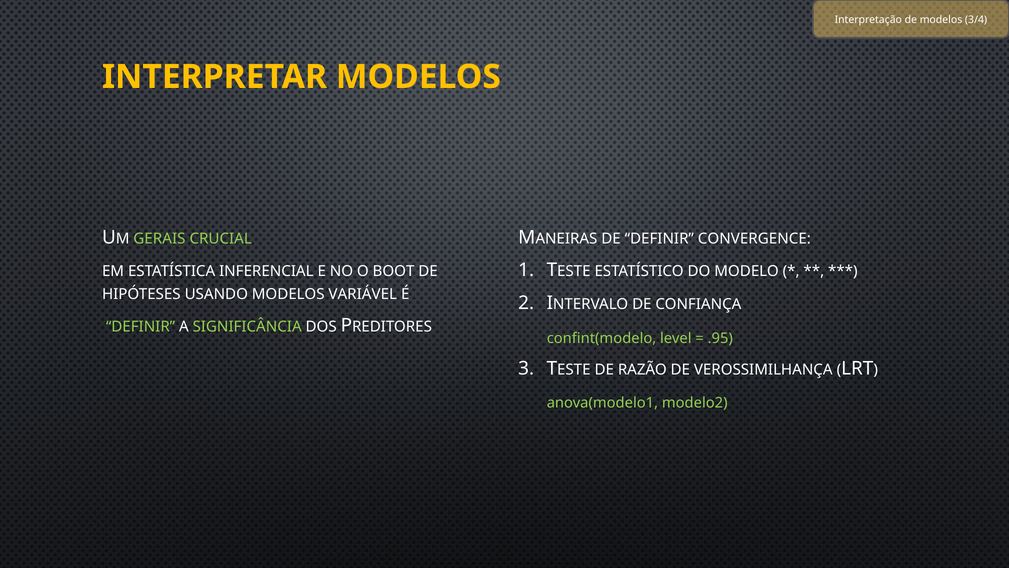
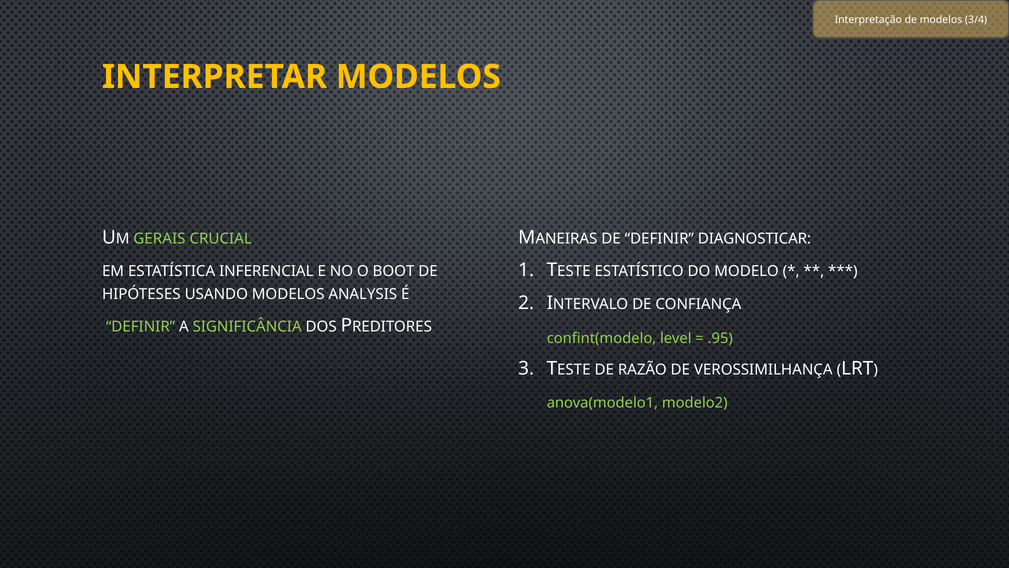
CONVERGENCE: CONVERGENCE -> DIAGNOSTICAR (754, 238)
VARIÁVEL: VARIÁVEL -> ANALYSIS (363, 294)
